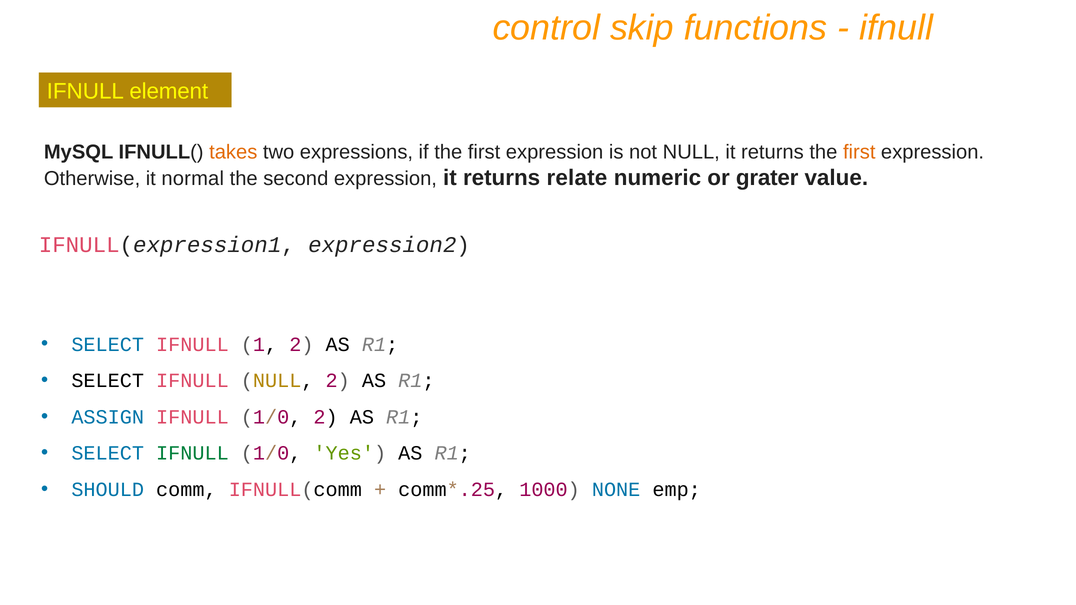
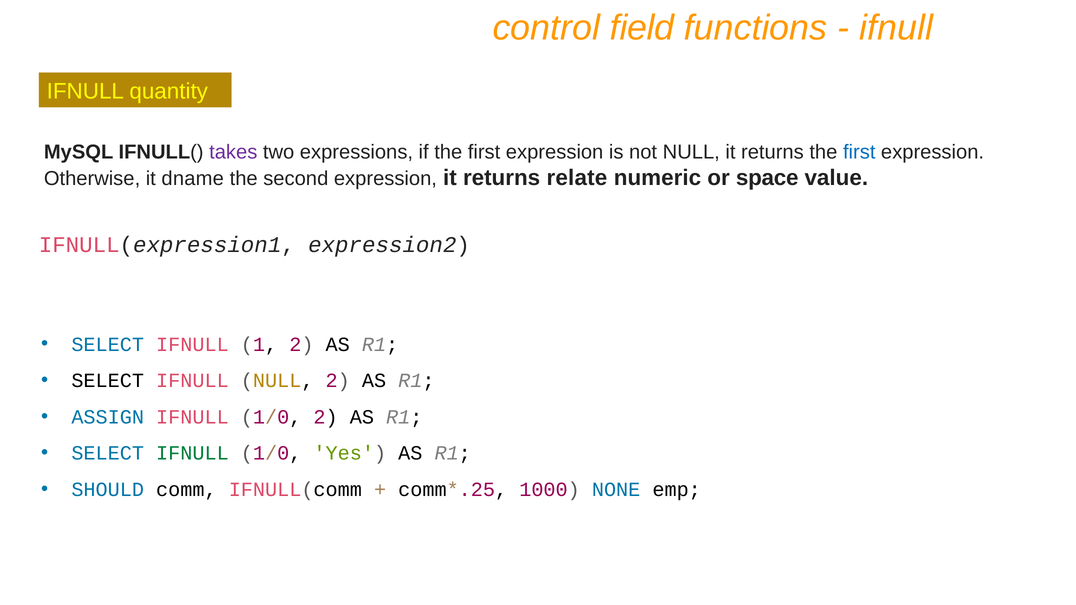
skip: skip -> field (642, 28)
element: element -> quantity (169, 92)
takes colour: orange -> purple (233, 152)
first colour: orange -> blue (859, 152)
normal: normal -> dname (193, 179)
grater: grater -> space (767, 178)
